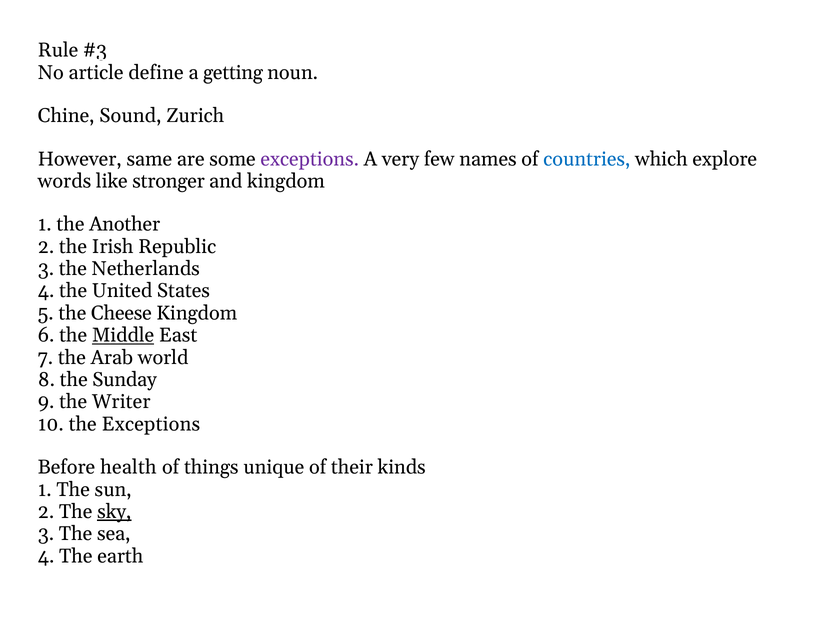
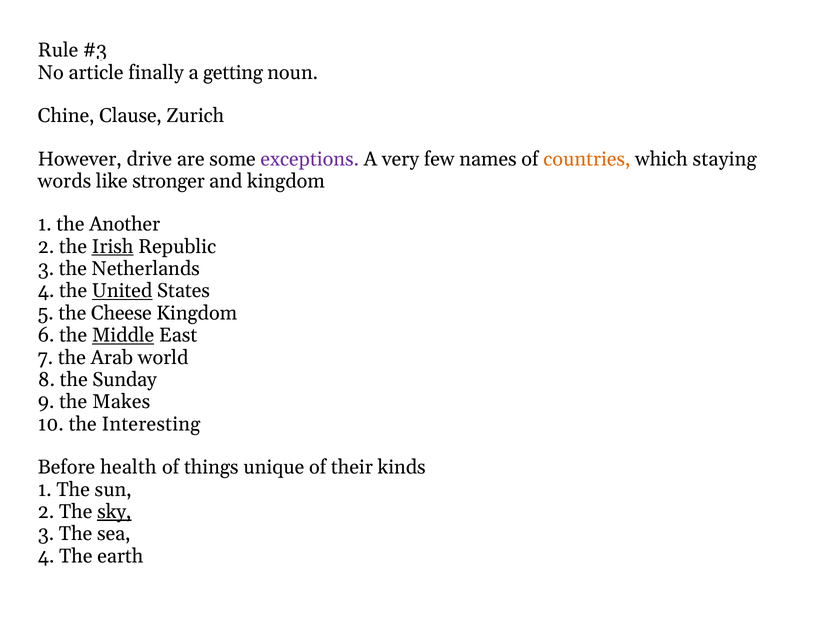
define: define -> finally (156, 73)
Sound: Sound -> Clause (131, 116)
same: same -> drive (149, 159)
countries colour: blue -> orange (587, 159)
explore: explore -> staying (725, 159)
Irish underline: none -> present (113, 247)
United underline: none -> present (122, 291)
Writer: Writer -> Makes (121, 402)
the Exceptions: Exceptions -> Interesting (151, 424)
